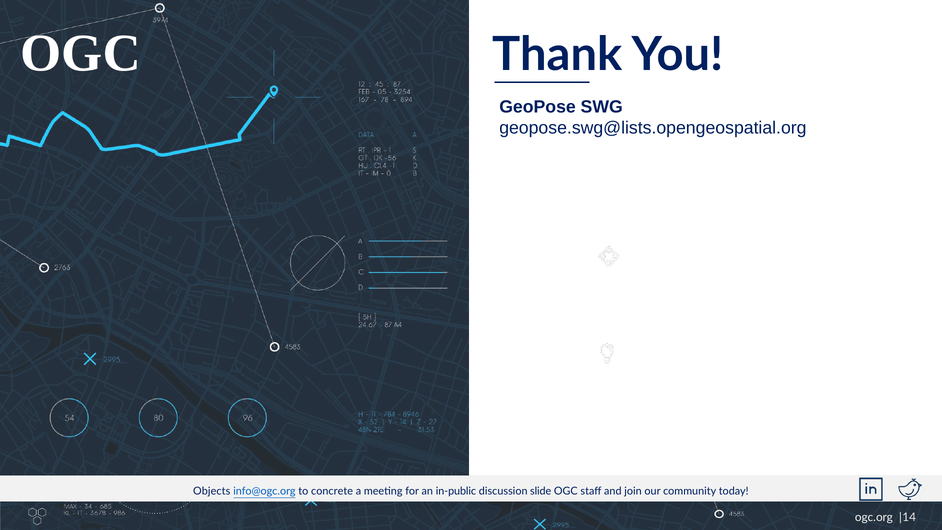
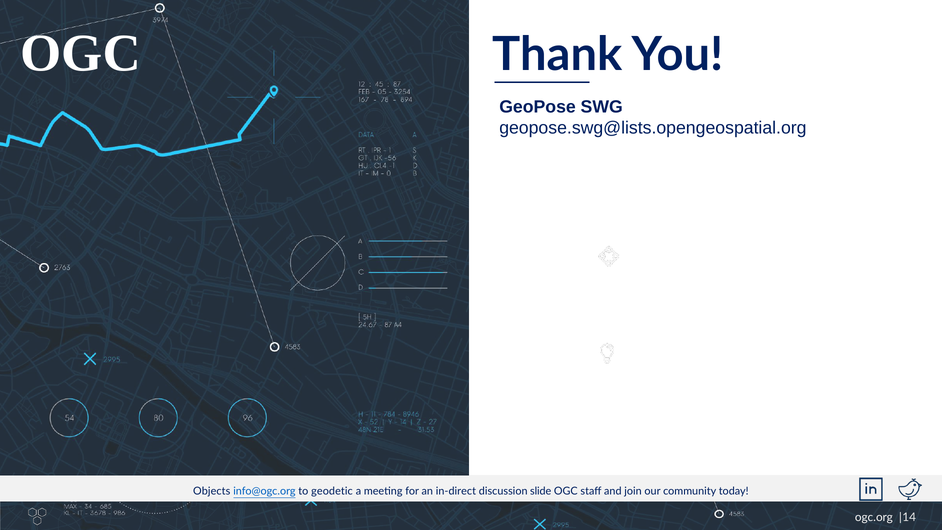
concrete: concrete -> geodetic (332, 491)
in-public: in-public -> in-direct (456, 491)
